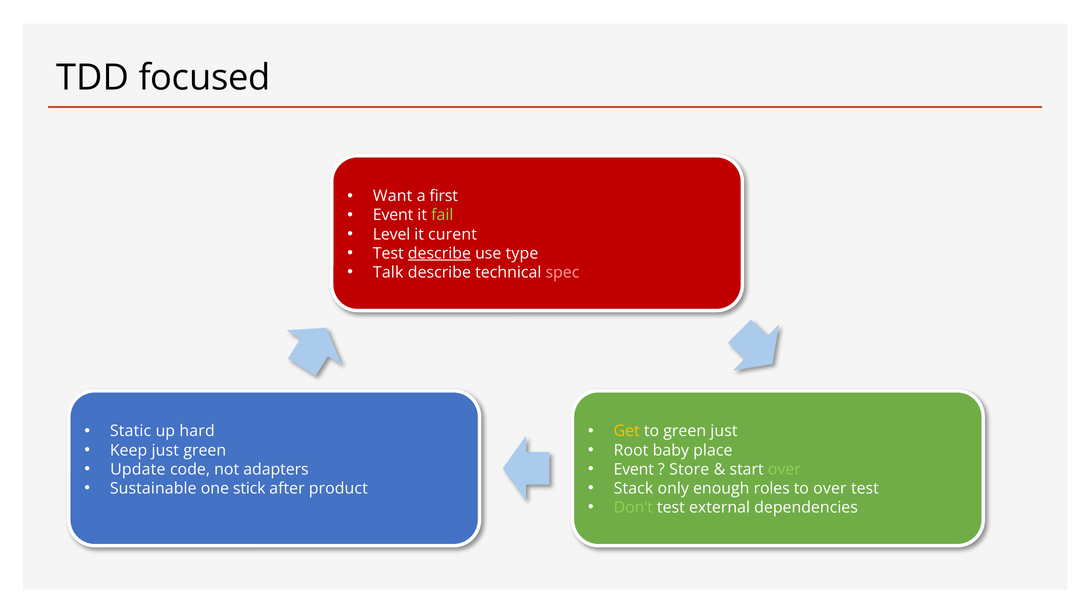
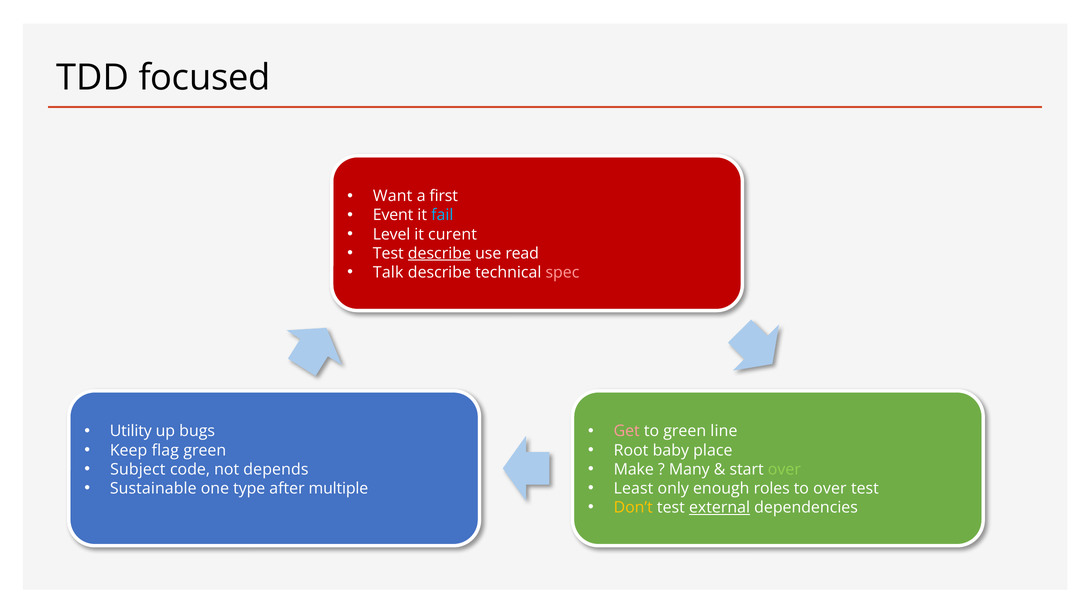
fail colour: light green -> light blue (442, 215)
type: type -> read (522, 253)
Static: Static -> Utility (131, 431)
hard: hard -> bugs (197, 431)
Get colour: yellow -> pink (627, 431)
green just: just -> line (724, 431)
Keep just: just -> flag (165, 450)
Update: Update -> Subject (138, 469)
adapters: adapters -> depends (276, 469)
Event: Event -> Make (634, 469)
Store: Store -> Many (689, 469)
stick: stick -> type (249, 489)
product: product -> multiple (338, 489)
Stack: Stack -> Least (634, 489)
Don’t colour: light green -> yellow (633, 508)
external underline: none -> present (720, 508)
